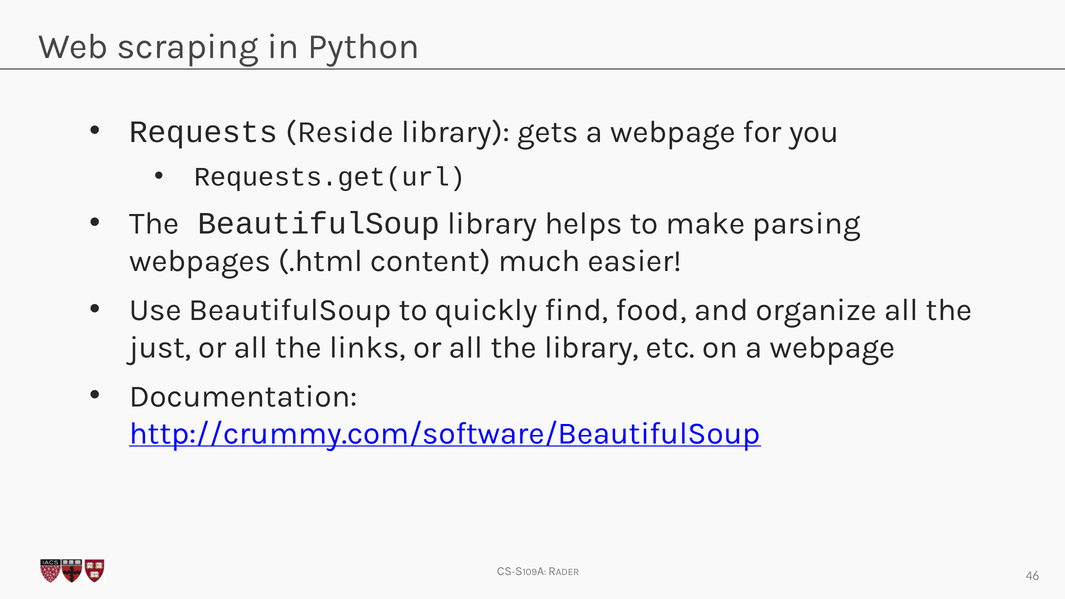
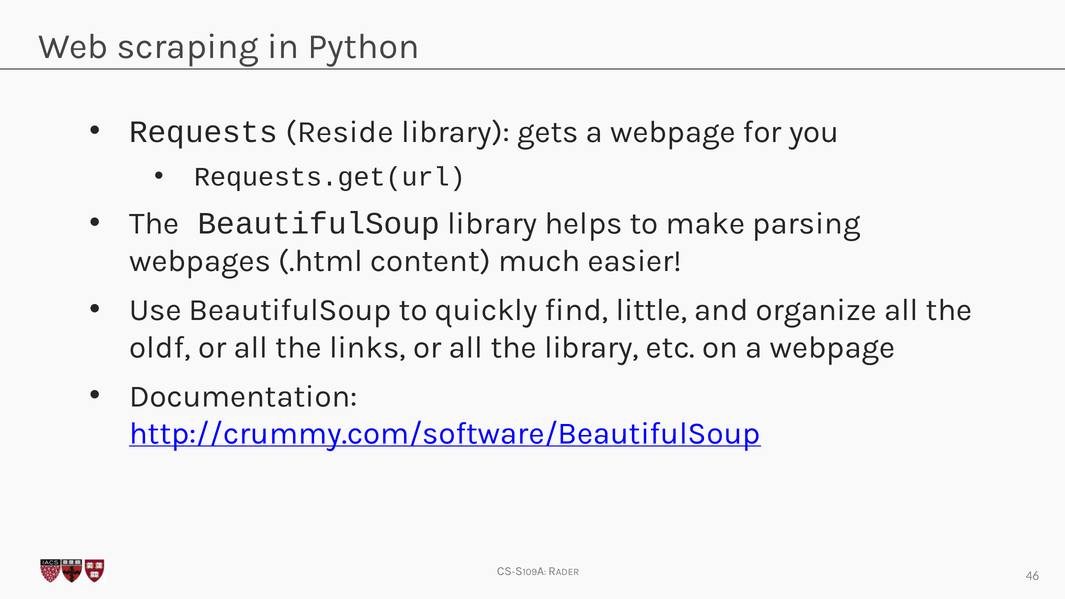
food: food -> little (651, 310)
just: just -> oldf (160, 347)
